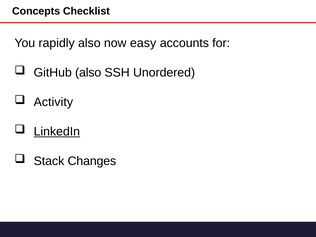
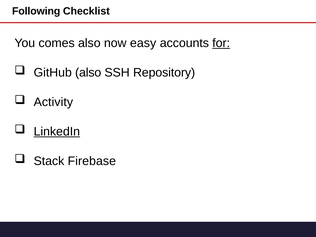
Concepts: Concepts -> Following (36, 11)
rapidly: rapidly -> comes (57, 43)
for underline: none -> present (221, 43)
Unordered: Unordered -> Repository (164, 72)
Changes: Changes -> Firebase (92, 161)
